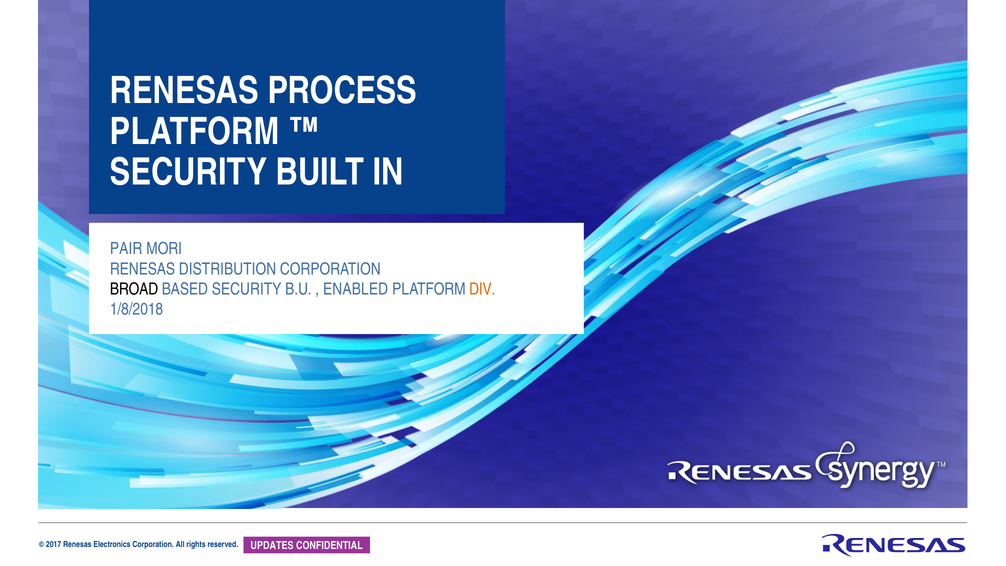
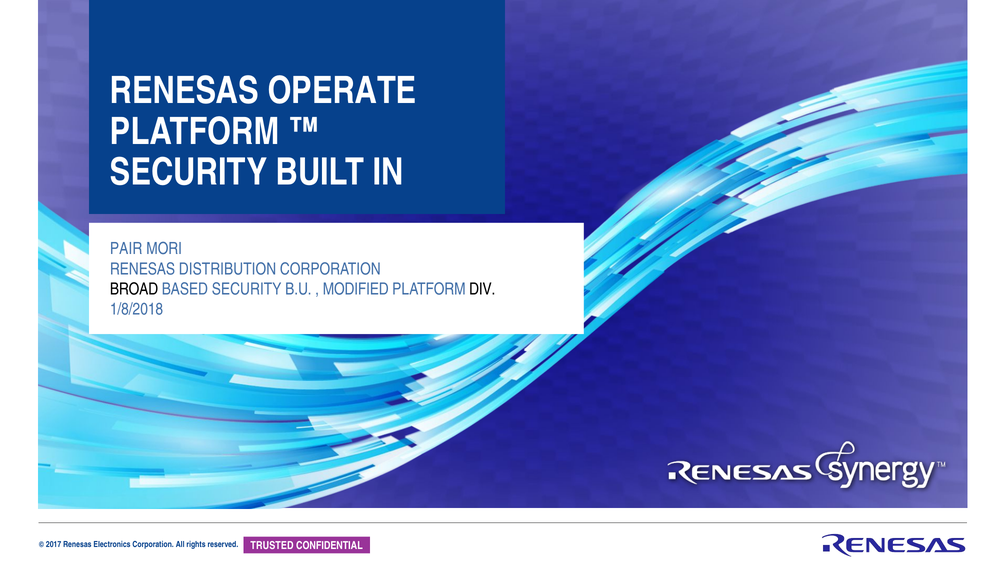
PROCESS: PROCESS -> OPERATE (342, 91)
ENABLED: ENABLED -> MODIFIED (356, 289)
DIV colour: orange -> black (482, 289)
UPDATES: UPDATES -> TRUSTED (272, 546)
